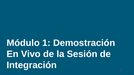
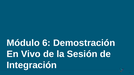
1: 1 -> 6 (46, 43)
